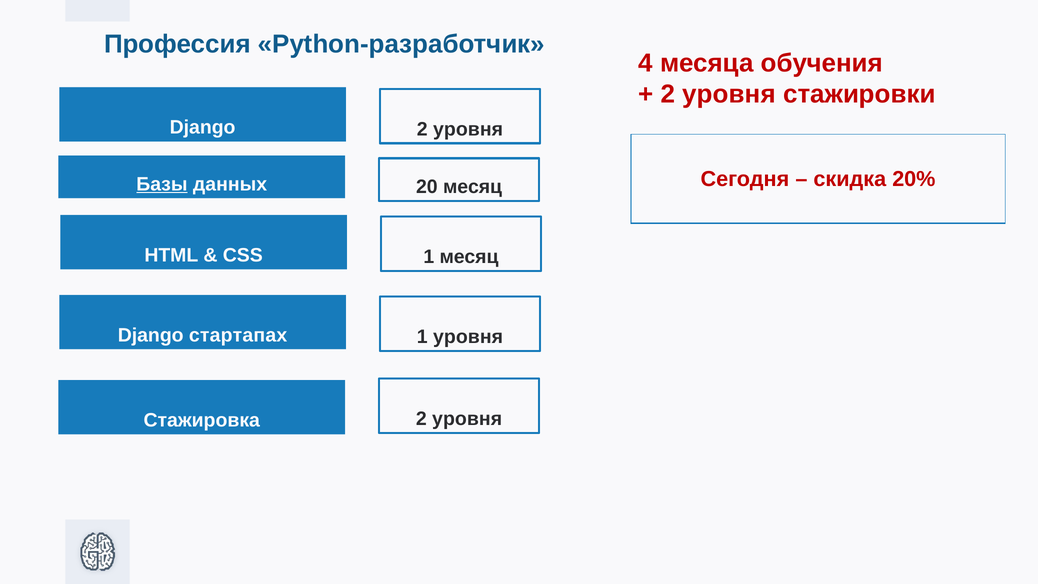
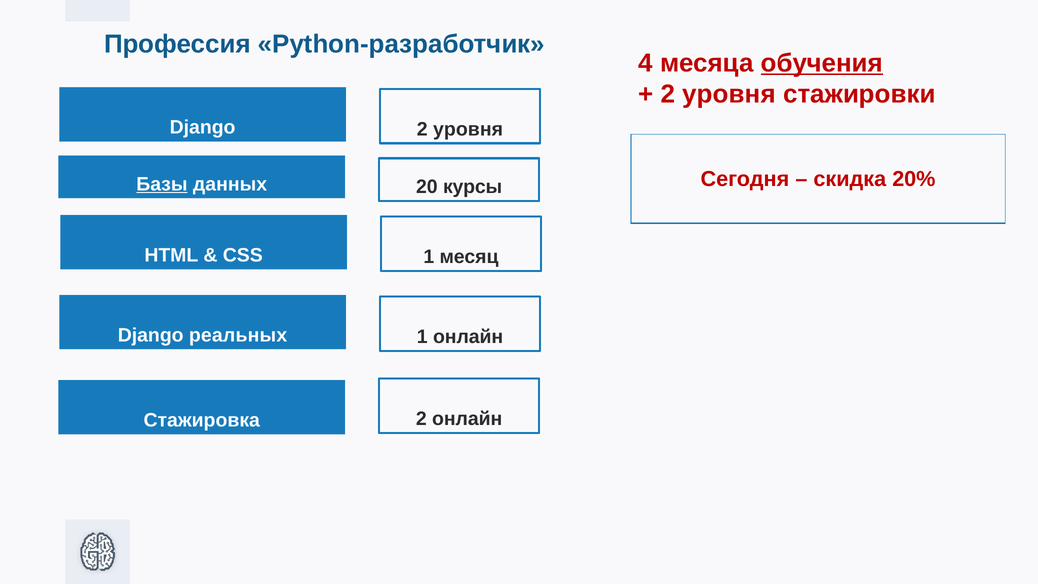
обучения underline: none -> present (822, 63)
20 месяц: месяц -> курсы (473, 187)
стартапах: стартапах -> реальных (238, 335)
1 уровня: уровня -> онлайн (468, 337)
Стажировка 2 уровня: уровня -> онлайн (467, 419)
